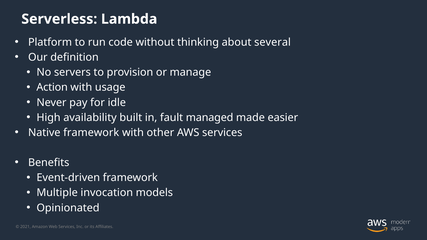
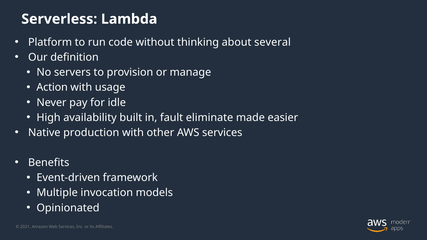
managed: managed -> eliminate (210, 118)
Native framework: framework -> production (91, 133)
